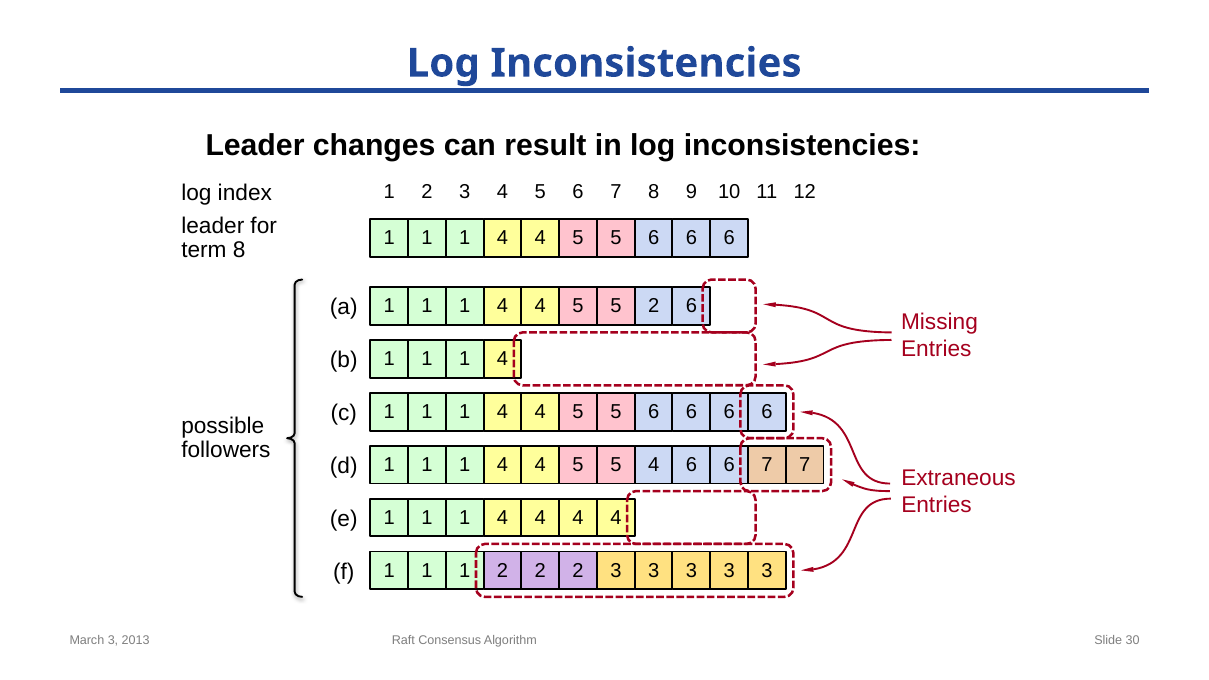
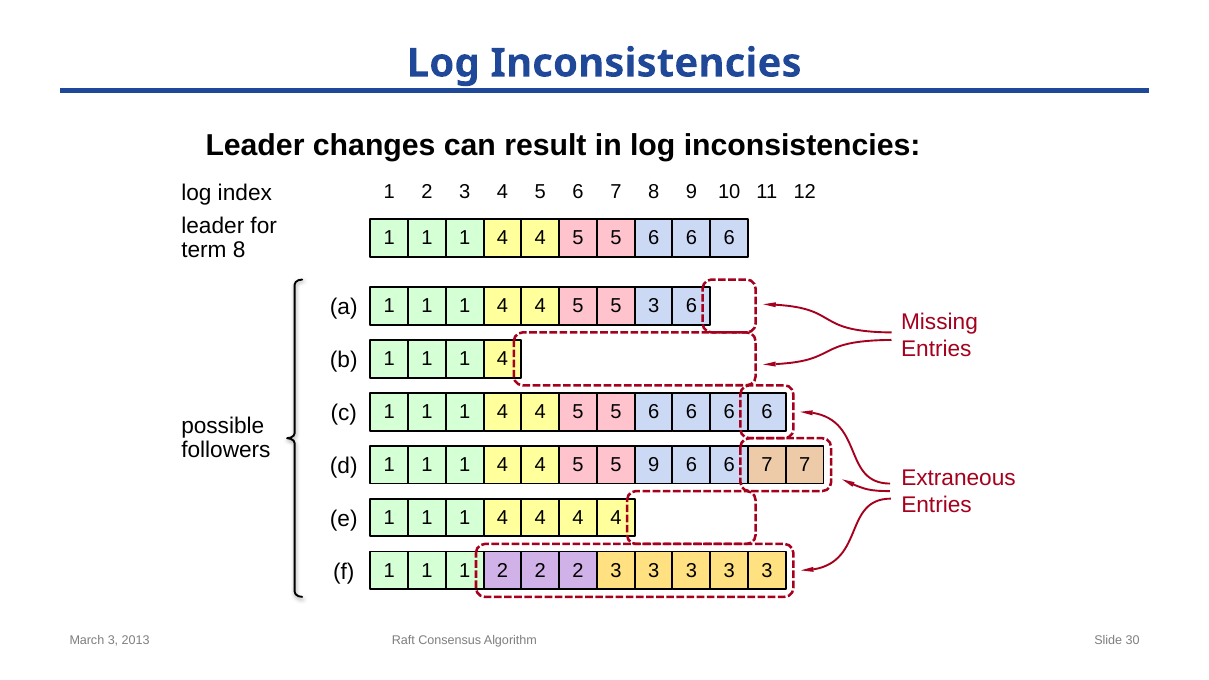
5 2: 2 -> 3 (654, 306)
5 4: 4 -> 9 (654, 465)
